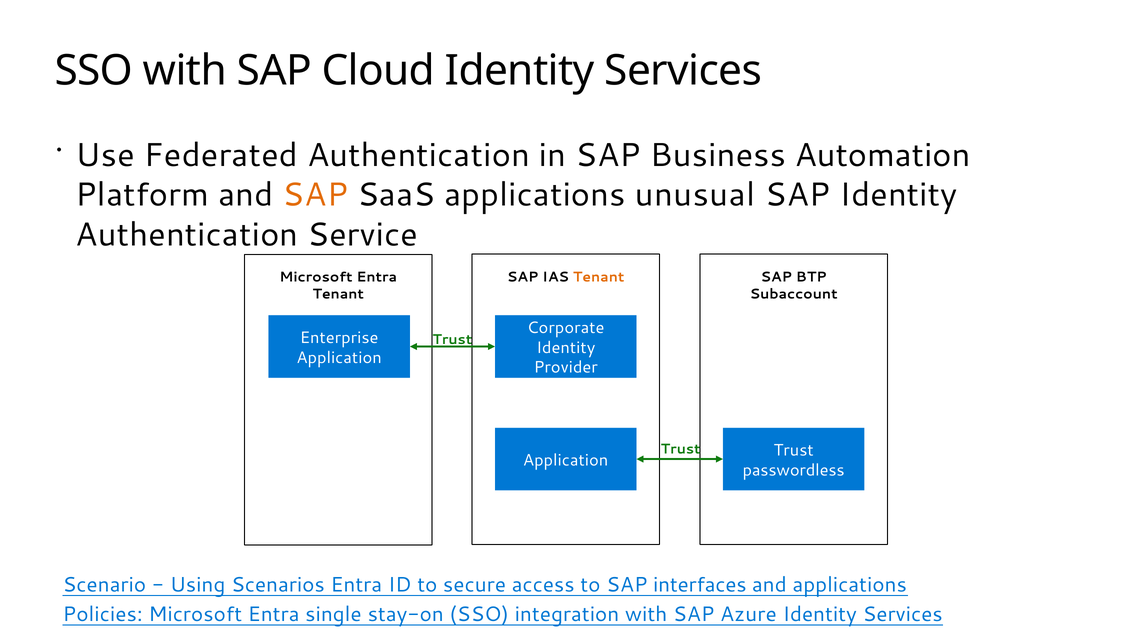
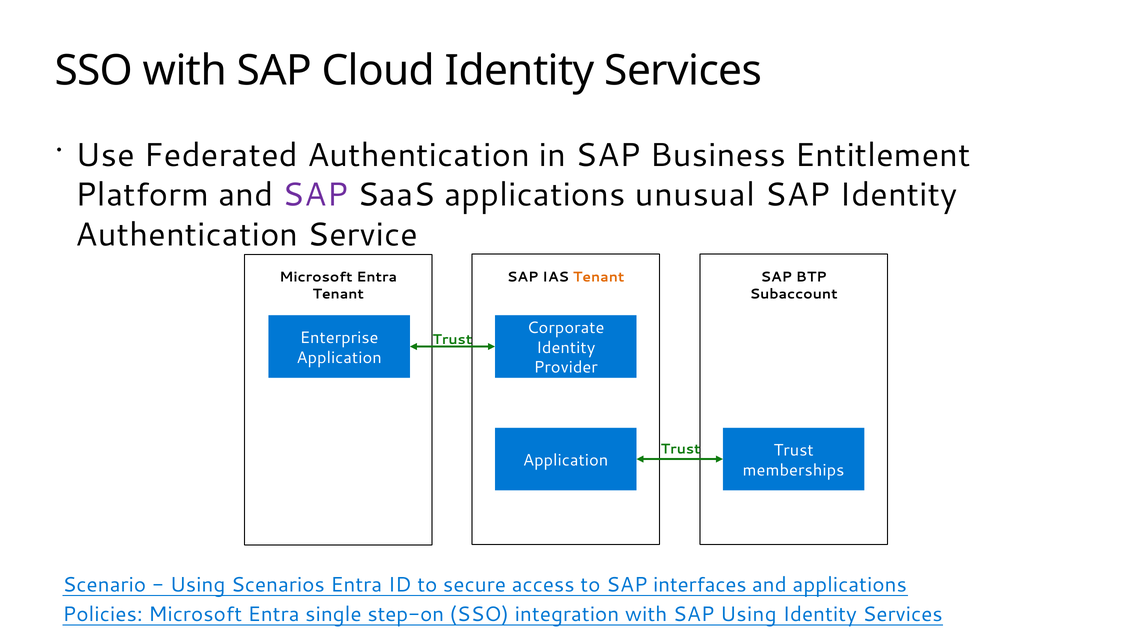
Automation: Automation -> Entitlement (883, 155)
SAP colour: orange -> purple (315, 195)
passwordless: passwordless -> memberships (793, 470)
stay-on: stay-on -> step-on (406, 614)
SAP Azure: Azure -> Using (748, 614)
